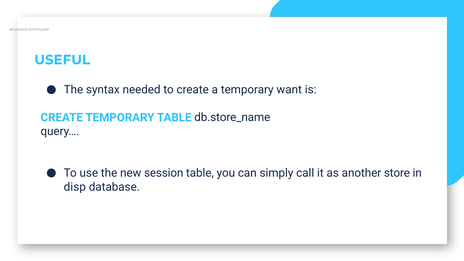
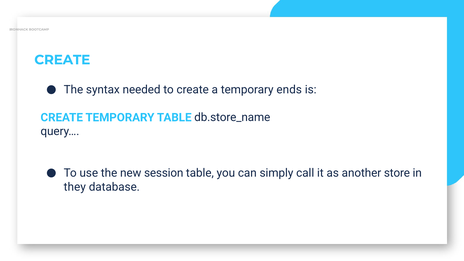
USEFUL: USEFUL -> CREATE (62, 60)
want: want -> ends (289, 90)
disp: disp -> they (75, 187)
